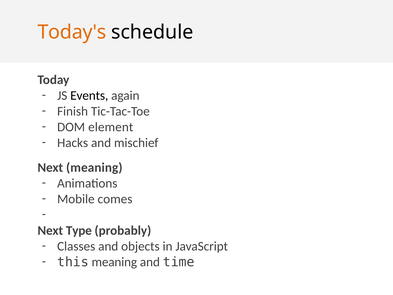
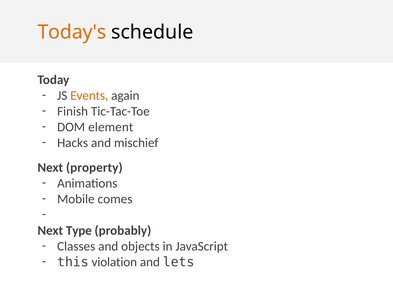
Events colour: black -> orange (89, 95)
Next meaning: meaning -> property (94, 168)
this meaning: meaning -> violation (114, 262)
time: time -> lets (179, 262)
